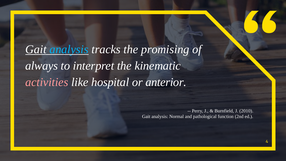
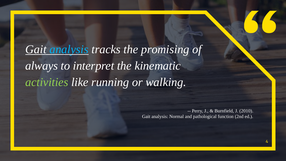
activities colour: pink -> light green (47, 82)
hospital: hospital -> running (110, 82)
anterior: anterior -> walking (166, 82)
